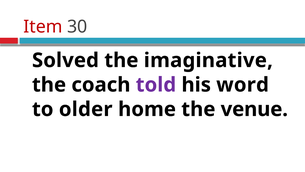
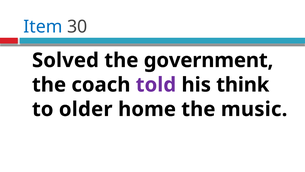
Item colour: red -> blue (43, 27)
imaginative: imaginative -> government (209, 60)
word: word -> think (243, 85)
venue: venue -> music (254, 109)
